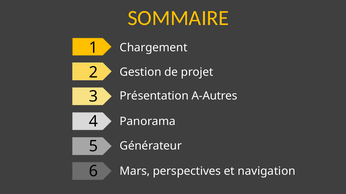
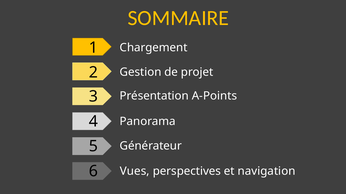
A-Autres: A-Autres -> A-Points (214, 96)
Mars: Mars -> Vues (135, 172)
